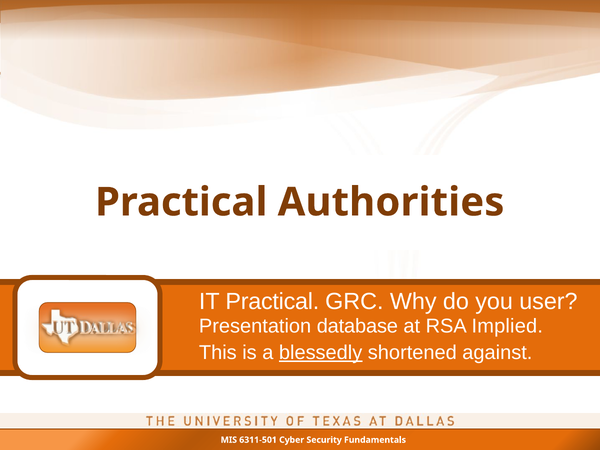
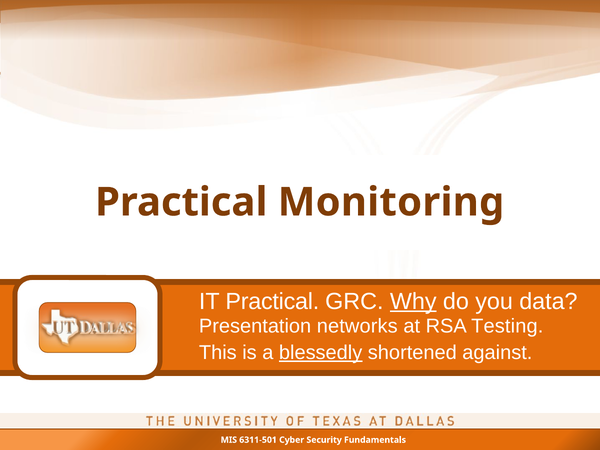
Authorities: Authorities -> Monitoring (391, 202)
Why underline: none -> present (413, 301)
user: user -> data (548, 301)
database: database -> networks (357, 326)
Implied: Implied -> Testing (507, 326)
